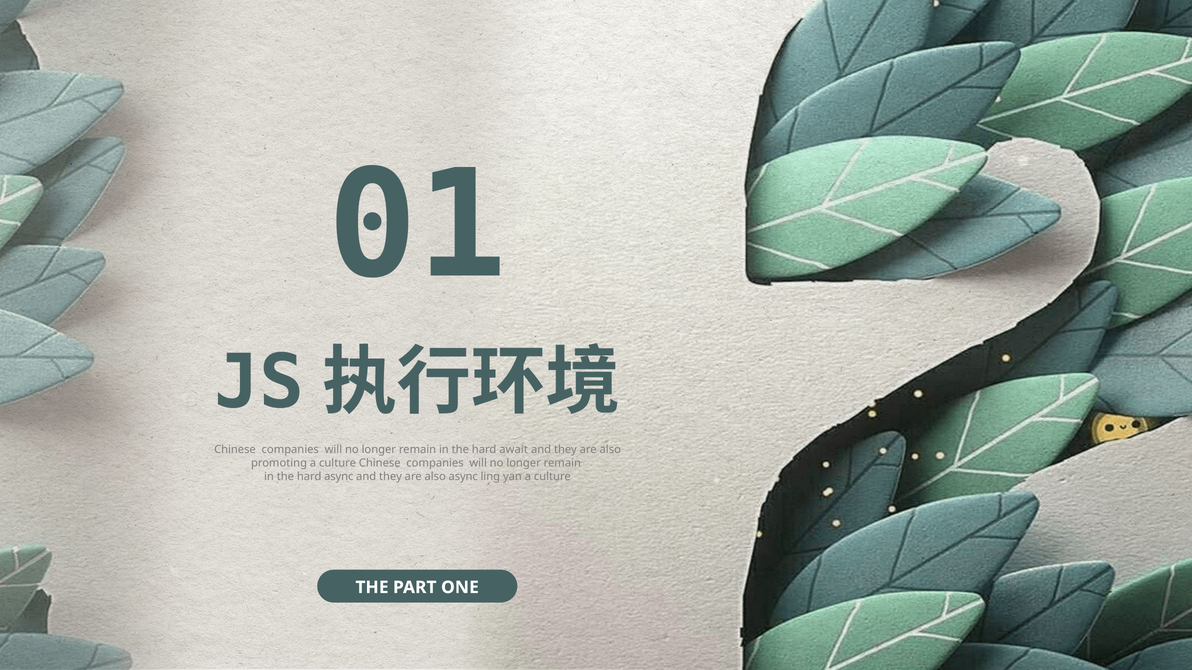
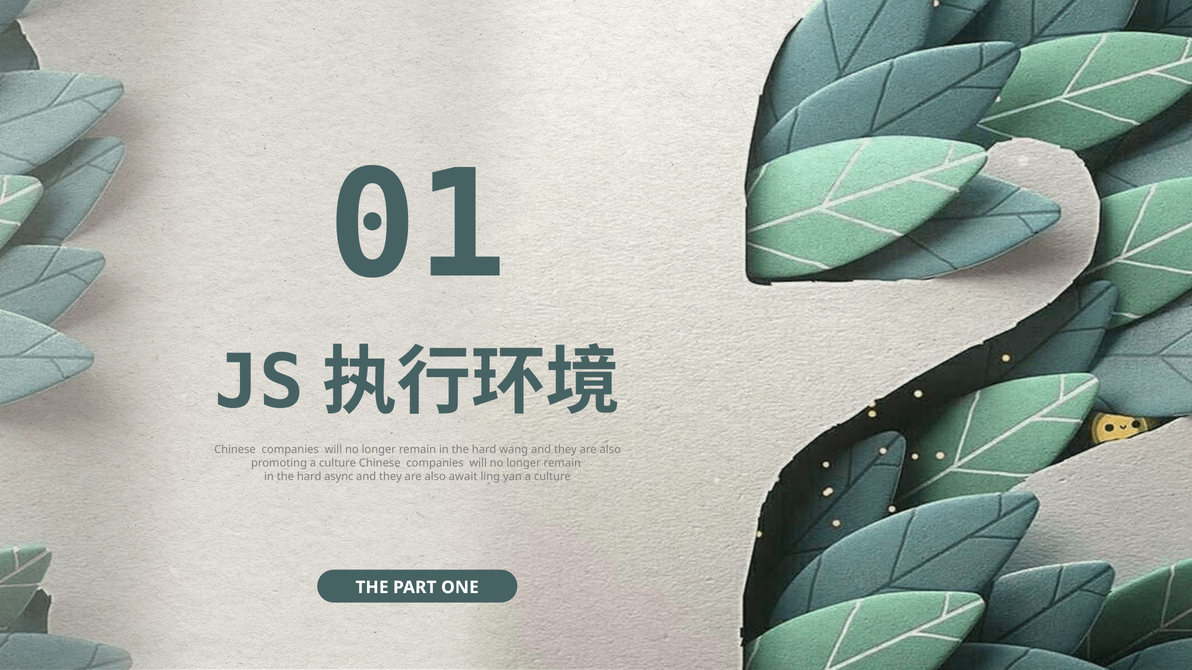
await: await -> wang (514, 450)
also async: async -> await (463, 477)
